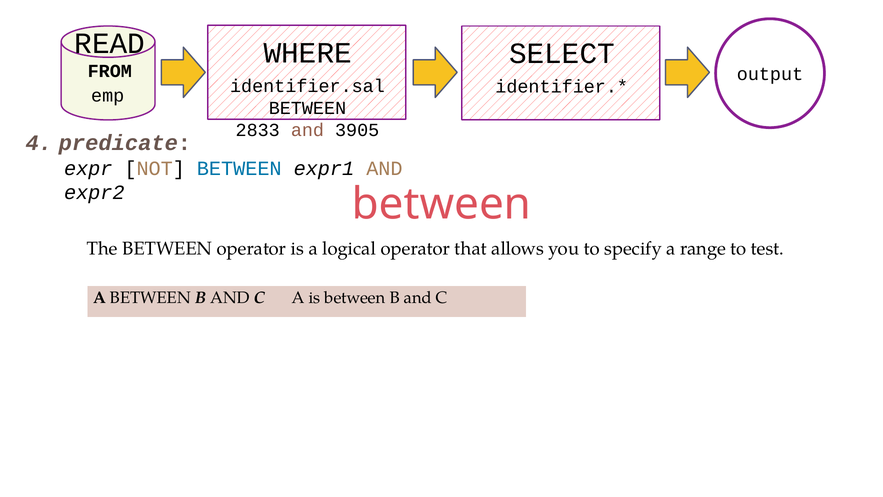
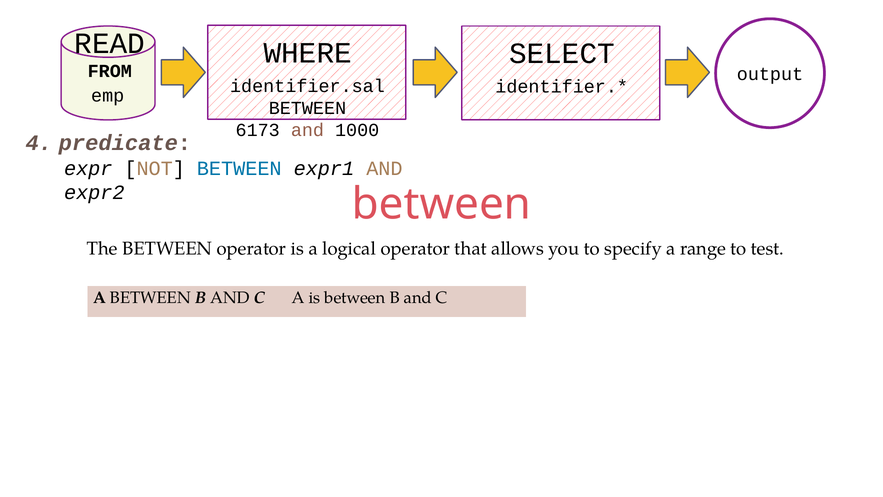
2833: 2833 -> 6173 (258, 130)
3905: 3905 -> 1000 (357, 130)
